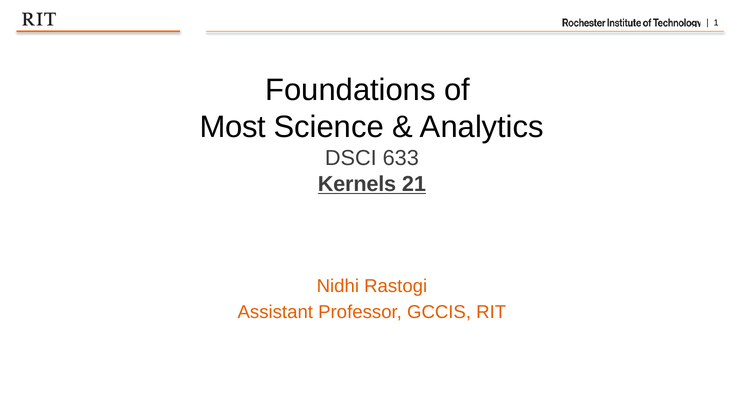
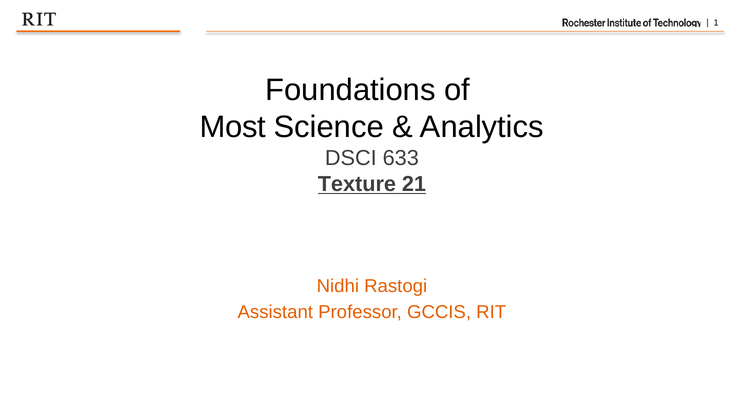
Kernels: Kernels -> Texture (357, 184)
